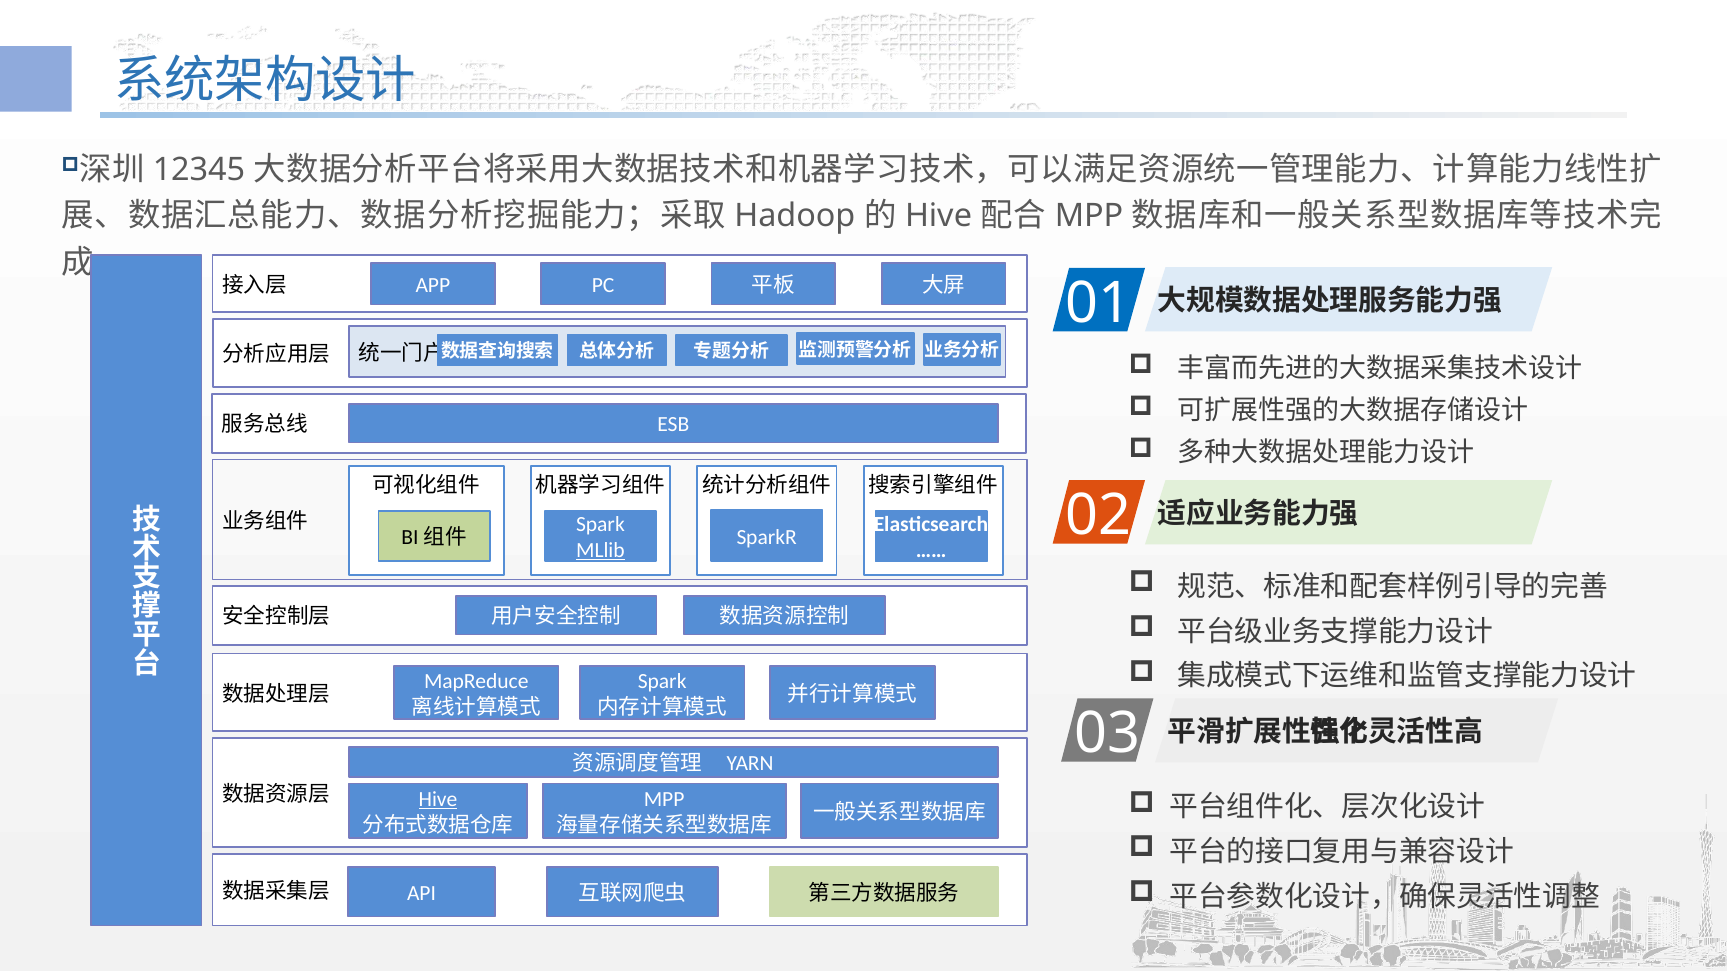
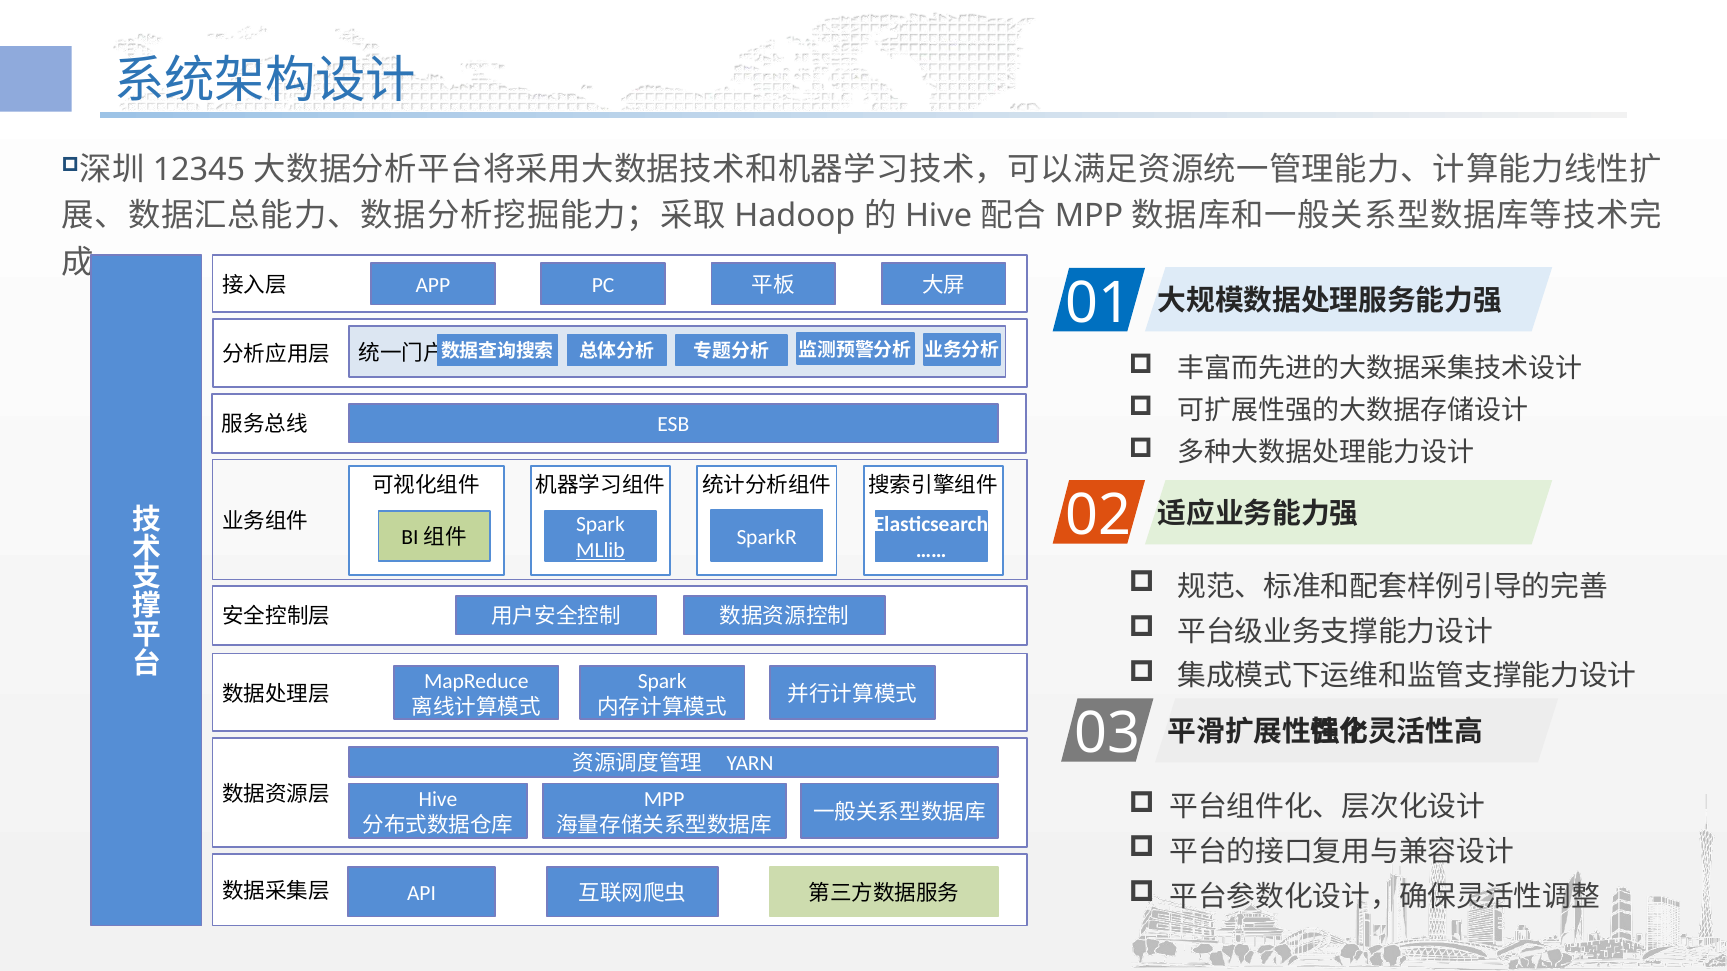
Hive underline: present -> none (438, 800)
